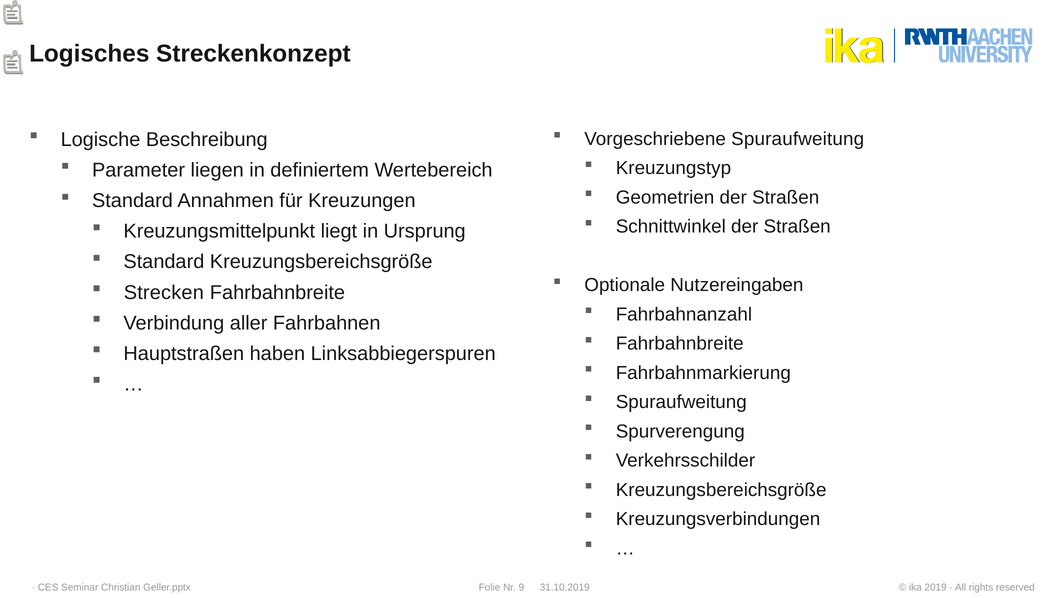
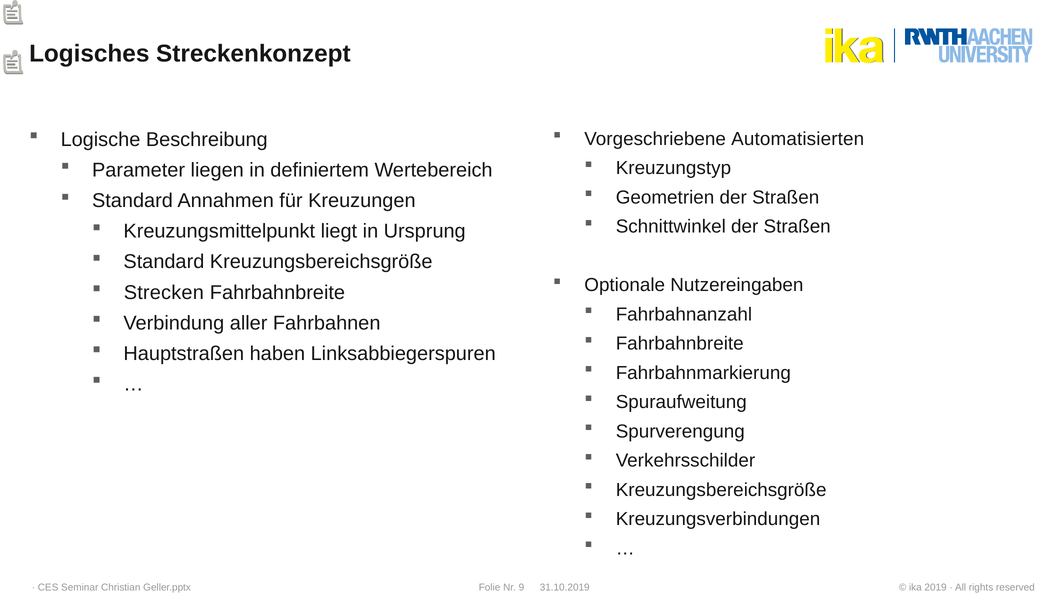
Vorgeschriebene Spuraufweitung: Spuraufweitung -> Automatisierten (798, 139)
